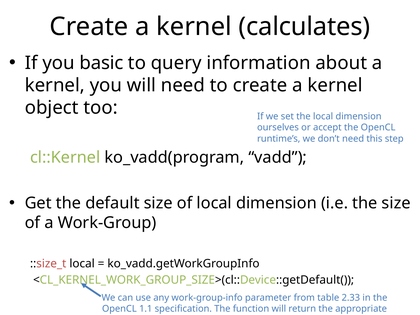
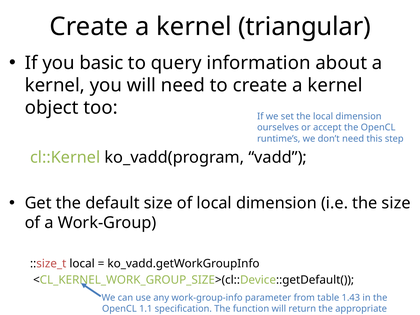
calculates: calculates -> triangular (304, 27)
2.33: 2.33 -> 1.43 (351, 298)
